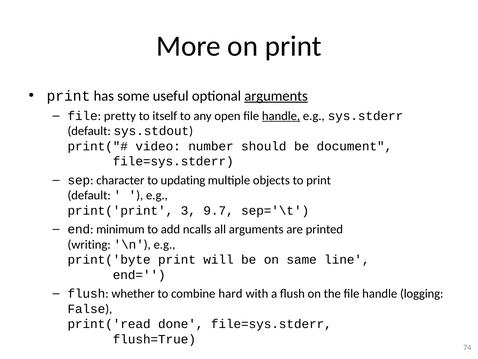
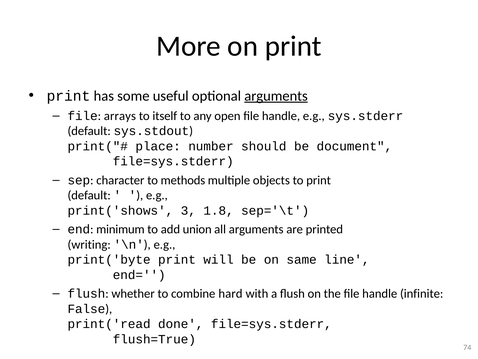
pretty: pretty -> arrays (120, 116)
handle underline: present -> none (281, 116)
video: video -> place (158, 146)
updating: updating -> methods (183, 180)
print('print: print('print -> print('shows (120, 210)
9.7: 9.7 -> 1.8 (219, 210)
ncalls: ncalls -> union (197, 229)
logging: logging -> infinite (422, 293)
